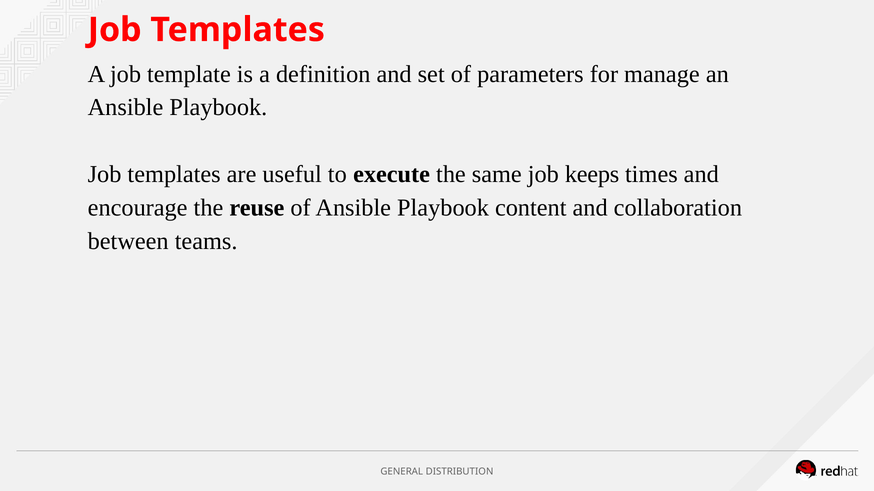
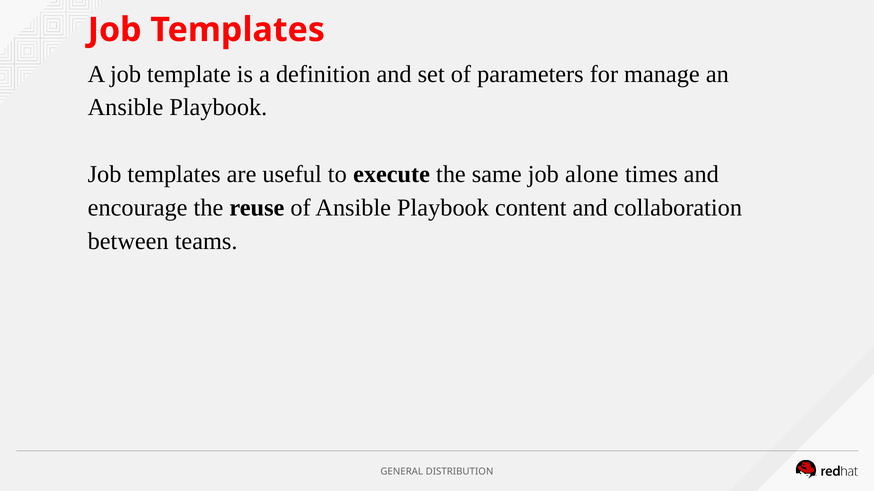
keeps: keeps -> alone (592, 175)
